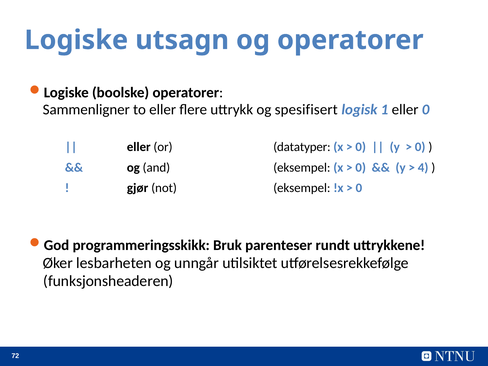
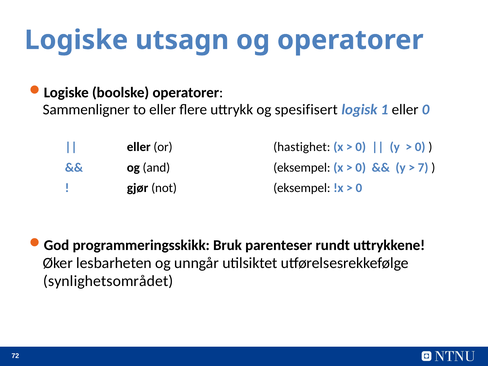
datatyper: datatyper -> hastighet (302, 147)
4: 4 -> 7 (423, 167)
funksjonsheaderen: funksjonsheaderen -> synlighetsområdet (108, 281)
